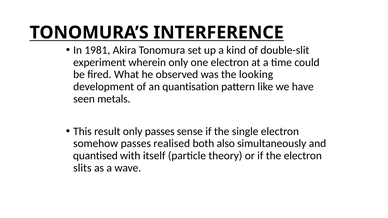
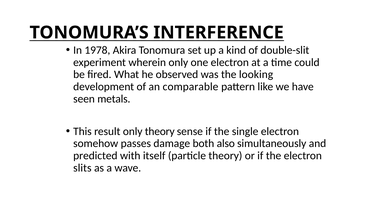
1981: 1981 -> 1978 (97, 50)
quantisation: quantisation -> comparable (191, 87)
only passes: passes -> theory (160, 131)
realised: realised -> damage (172, 144)
quantised: quantised -> predicted (95, 156)
